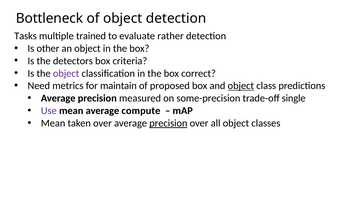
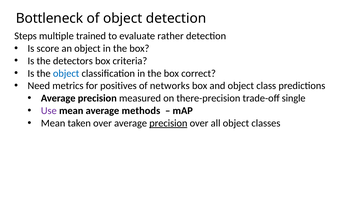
Tasks: Tasks -> Steps (26, 36)
other: other -> score (48, 48)
object colour: purple -> blue (66, 73)
maintain: maintain -> positives (118, 86)
proposed: proposed -> networks (170, 86)
object underline: present -> none (241, 86)
some-precision: some-precision -> there-precision (208, 98)
compute: compute -> methods (141, 111)
